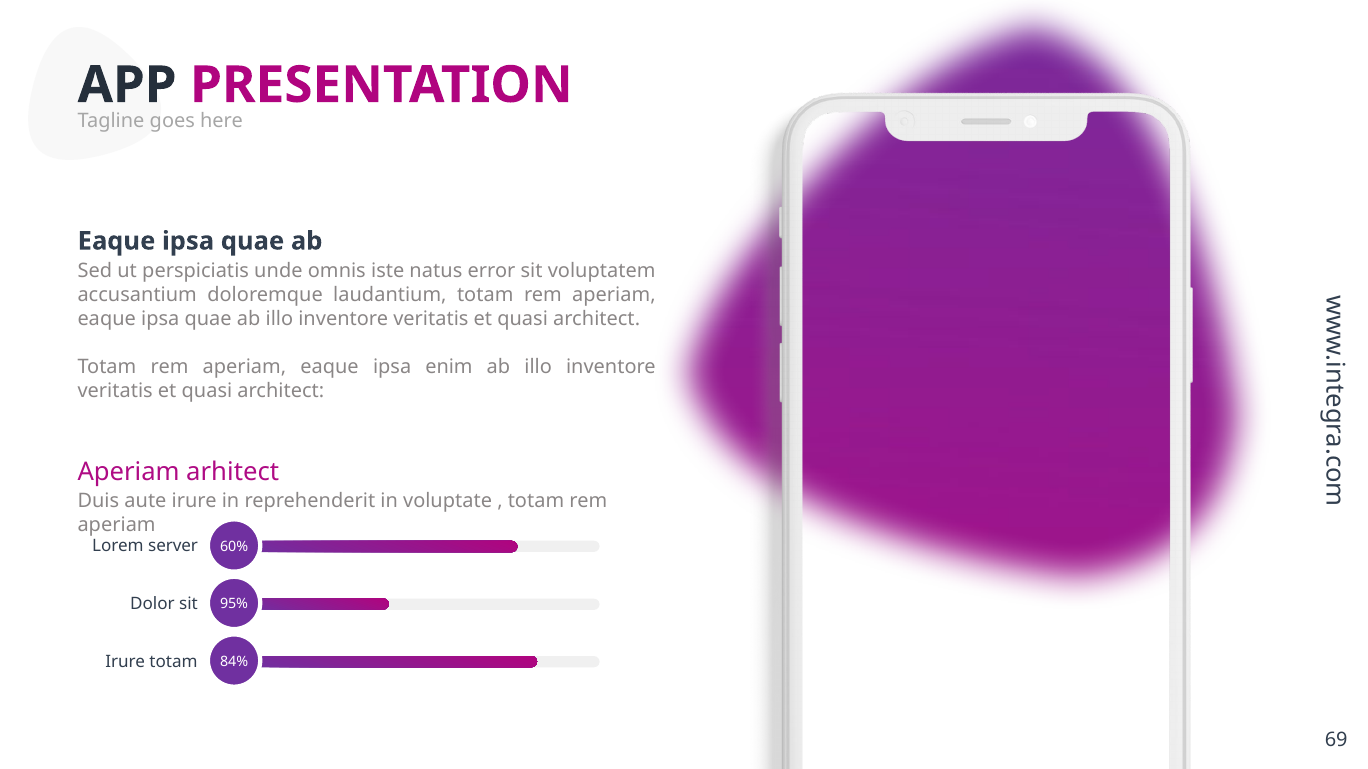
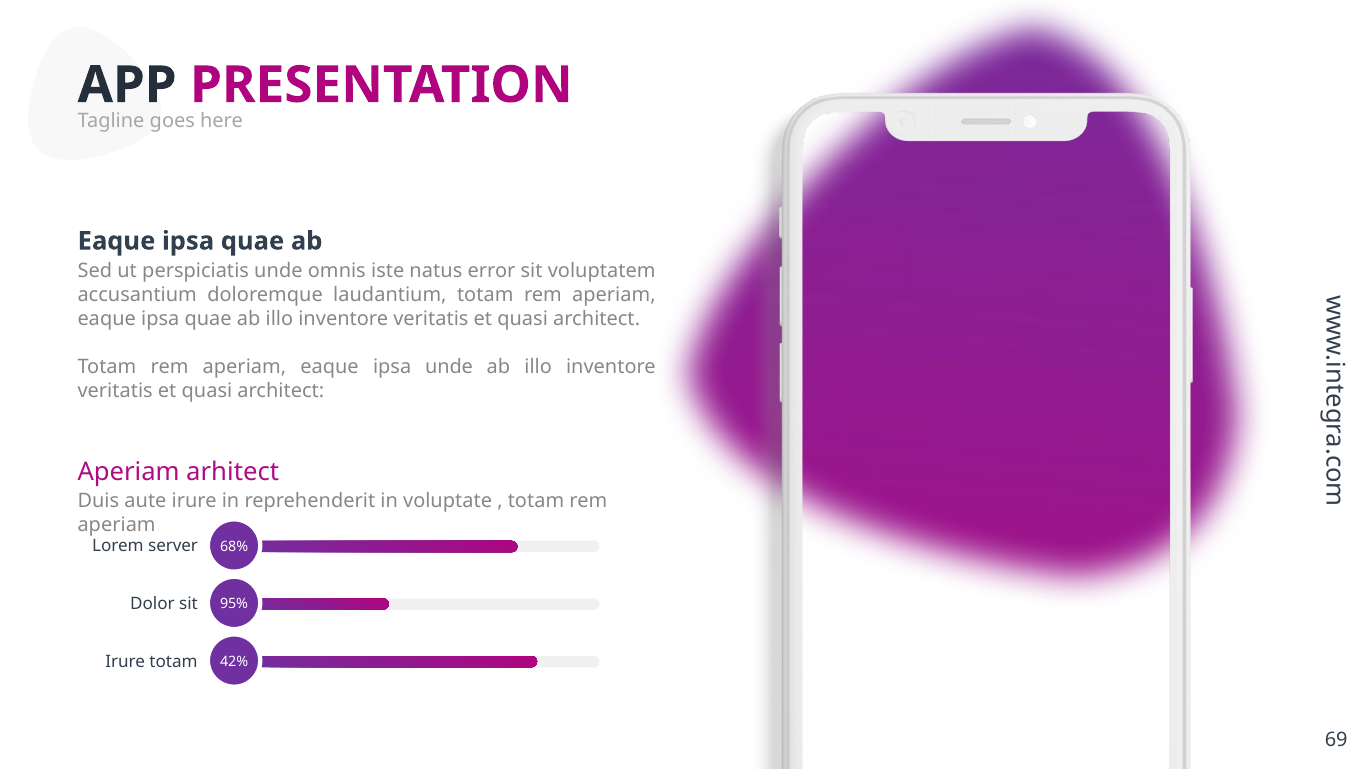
ipsa enim: enim -> unde (449, 367)
60%: 60% -> 68% (234, 547)
84%: 84% -> 42% (234, 662)
